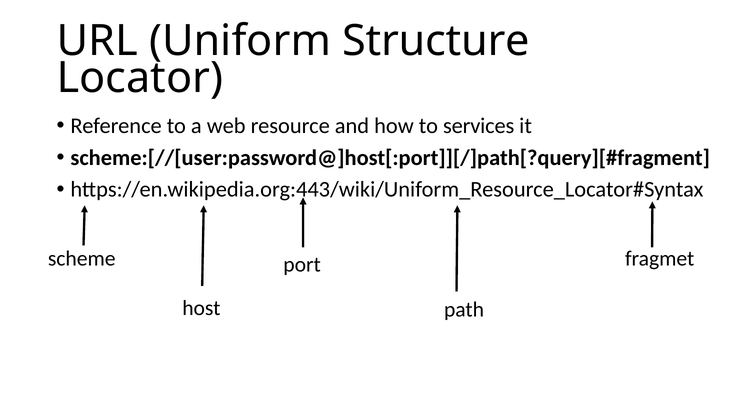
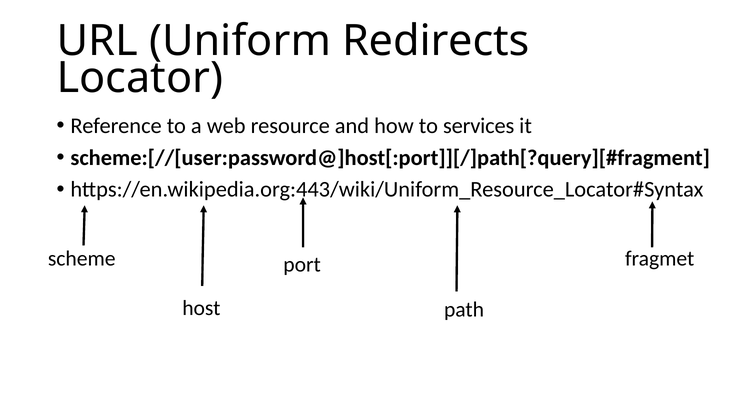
Structure: Structure -> Redirects (436, 41)
